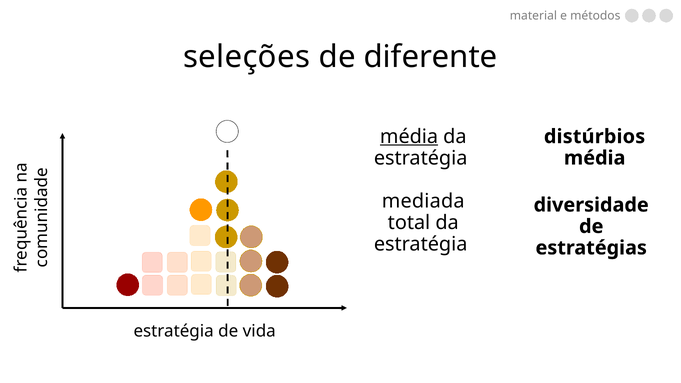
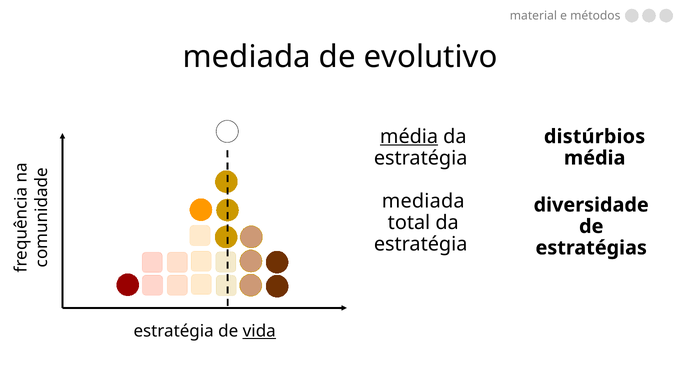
seleções: seleções -> mediada (247, 57)
diferente: diferente -> evolutivo (431, 57)
vida underline: none -> present (259, 331)
